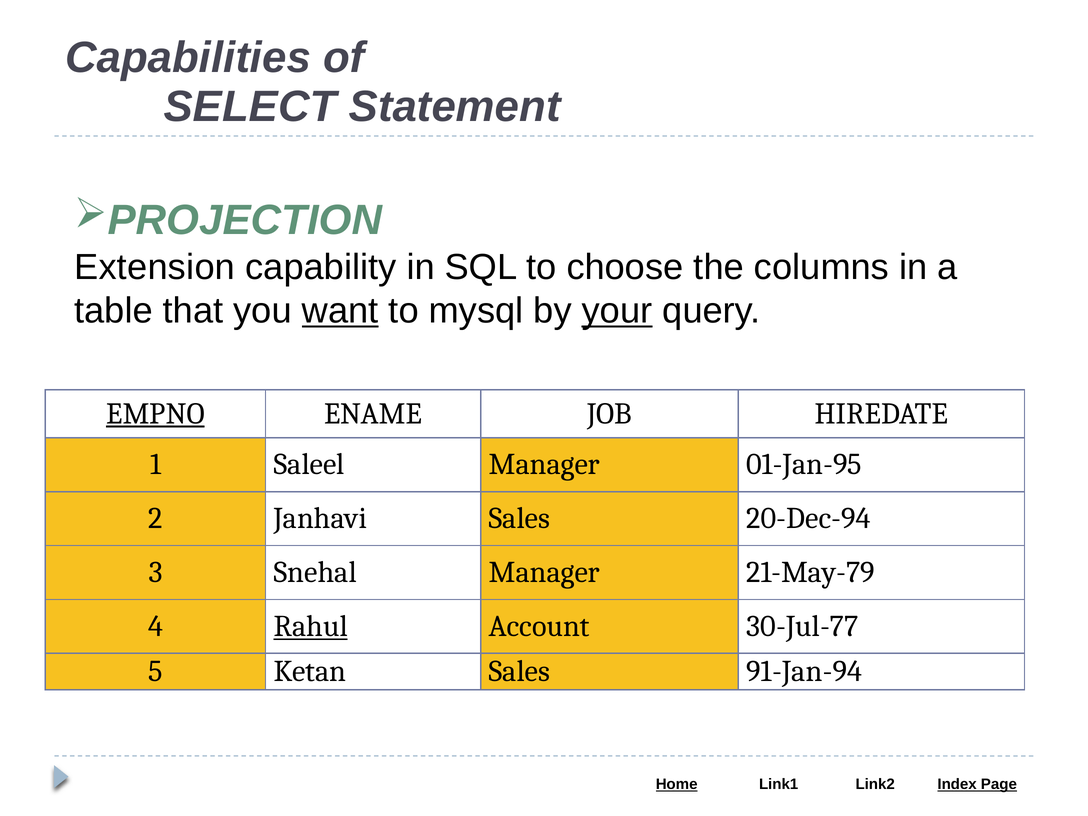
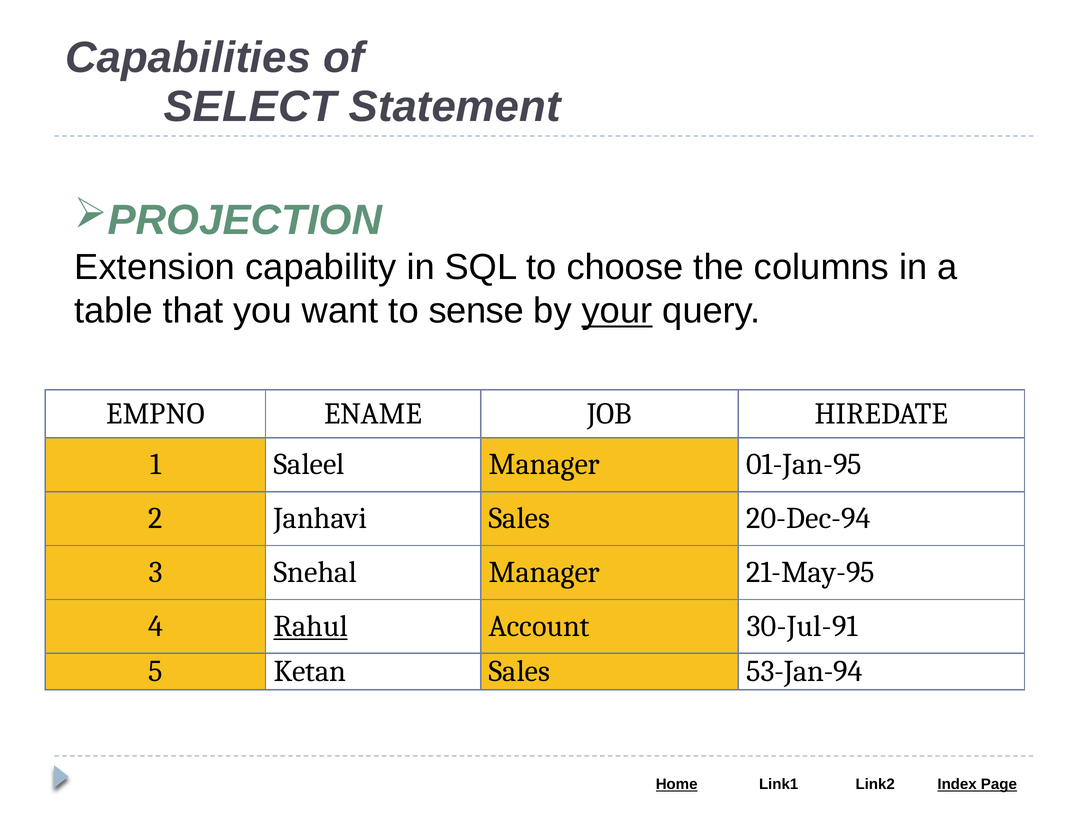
want underline: present -> none (340, 311)
mysql: mysql -> sense (476, 311)
EMPNO underline: present -> none (155, 414)
21-May-79: 21-May-79 -> 21-May-95 (811, 572)
30-Jul-77: 30-Jul-77 -> 30-Jul-91 (802, 626)
91-Jan-94: 91-Jan-94 -> 53-Jan-94 (804, 671)
